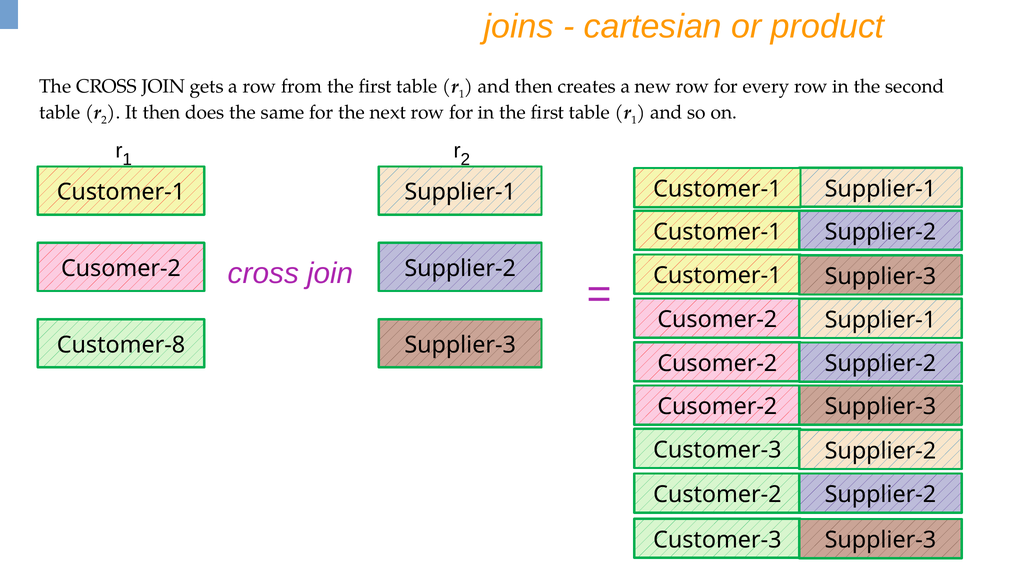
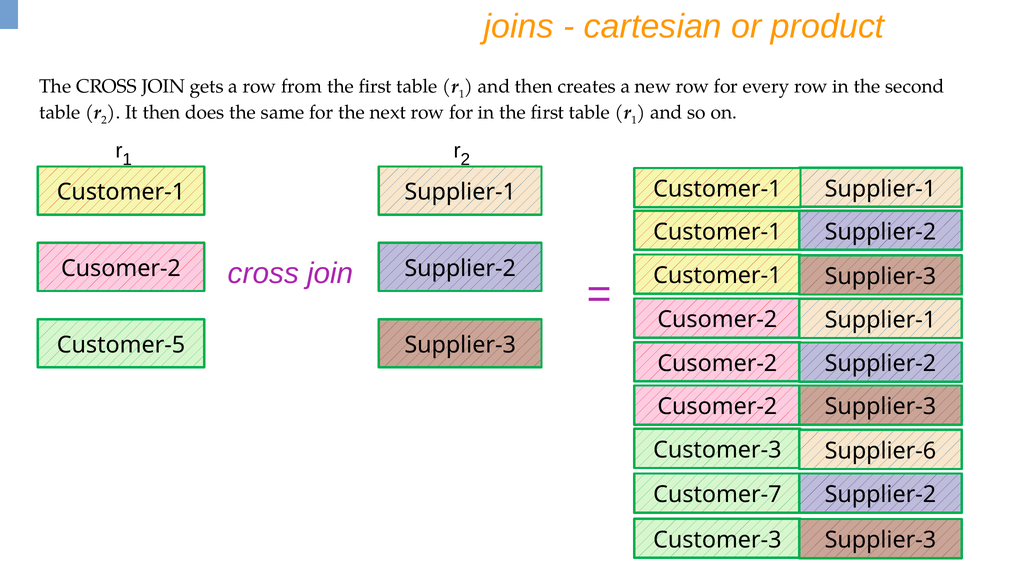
Customer-8: Customer-8 -> Customer-5 (121, 345)
Supplier-2: Supplier-2 -> Supplier-6 (880, 451)
Customer-2: Customer-2 -> Customer-7 (717, 495)
